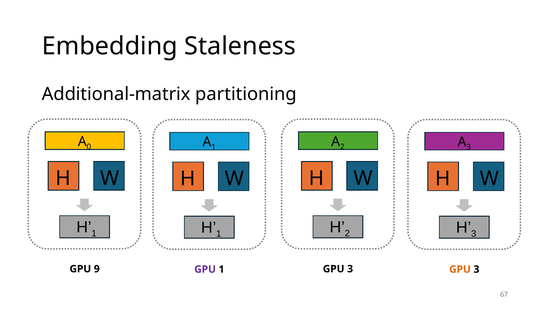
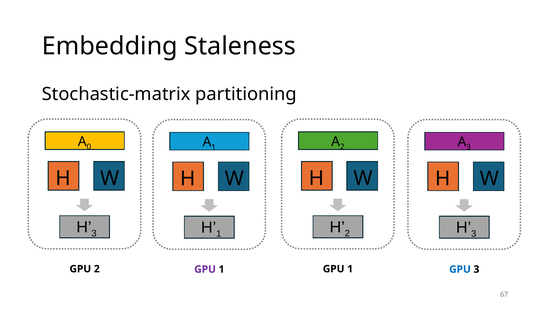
Additional-matrix: Additional-matrix -> Stochastic-matrix (116, 94)
1: 1 -> 3 (94, 234)
GPU 9: 9 -> 2 (97, 269)
3: 3 -> 1 (350, 269)
GPU colour: orange -> blue (460, 270)
